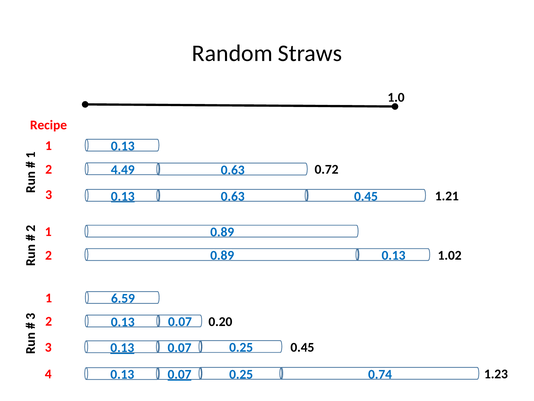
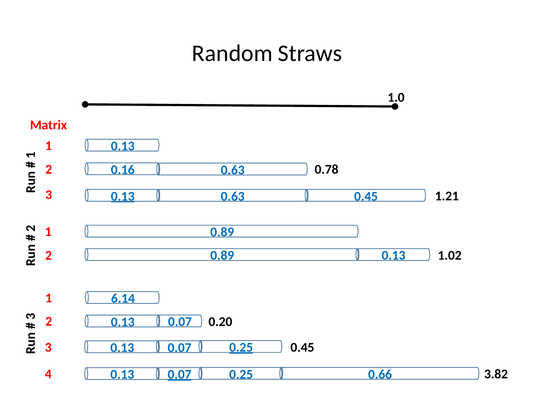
Recipe: Recipe -> Matrix (48, 125)
4.49: 4.49 -> 0.16 (123, 169)
0.72: 0.72 -> 0.78 (327, 169)
6.59: 6.59 -> 6.14 (123, 298)
0.25 underline: none -> present (241, 347)
0.13 underline: present -> none (122, 347)
0.74: 0.74 -> 0.66 (380, 374)
1.23: 1.23 -> 3.82 (496, 374)
